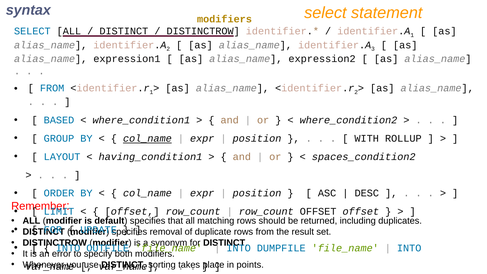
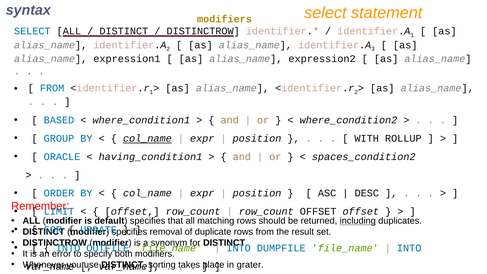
LAYOUT: LAYOUT -> ORACLE (62, 157)
including underline: none -> present (358, 221)
points: points -> grater (250, 265)
